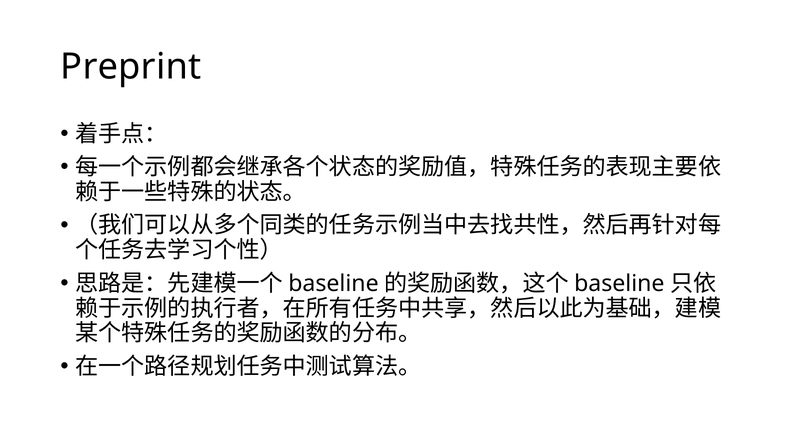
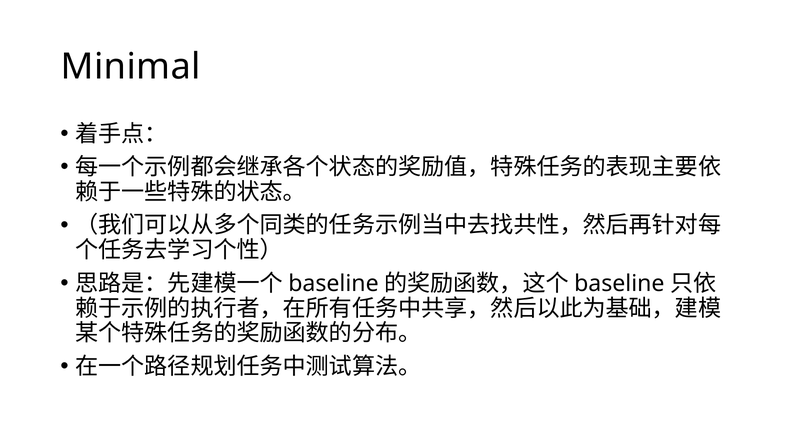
Preprint: Preprint -> Minimal (131, 67)
